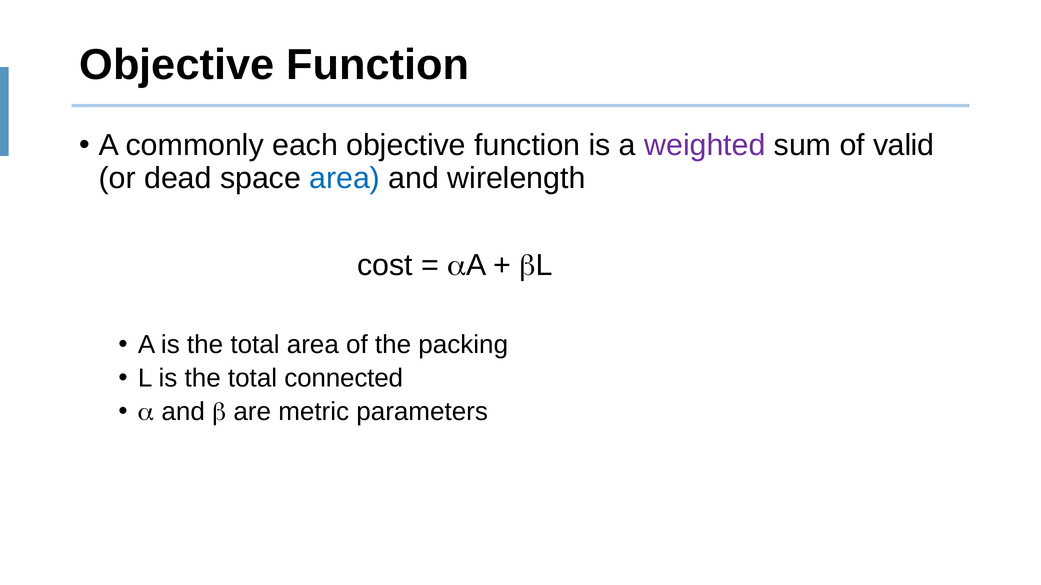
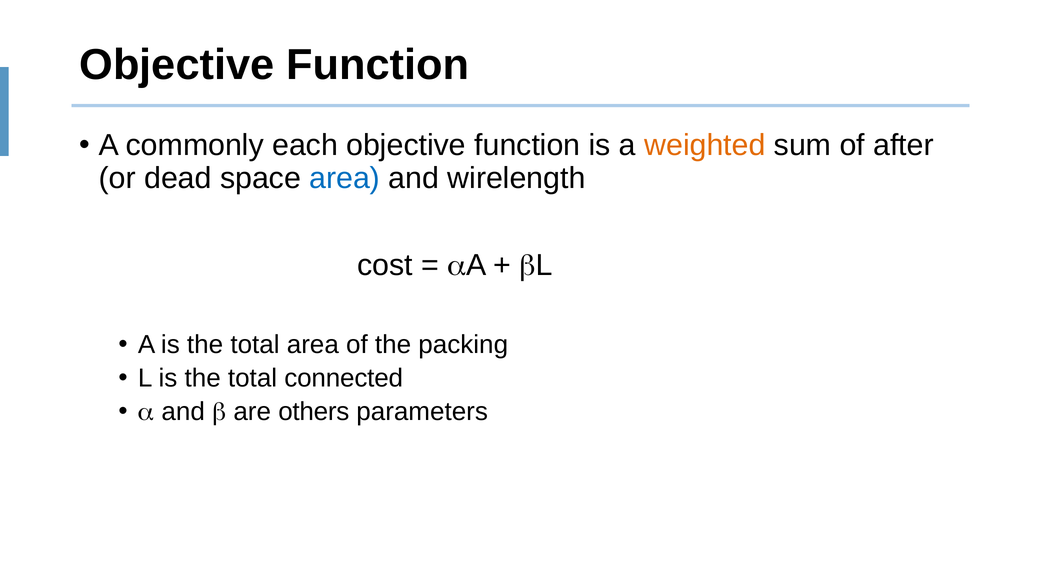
weighted colour: purple -> orange (705, 145)
valid: valid -> after (904, 145)
metric: metric -> others (314, 412)
